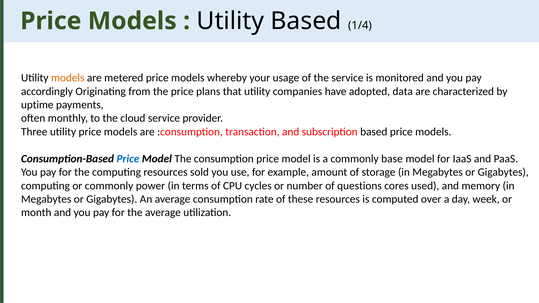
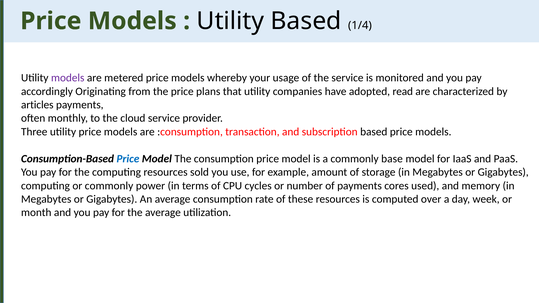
models colour: orange -> purple (68, 78)
data: data -> read (403, 91)
uptime: uptime -> articles (37, 105)
of questions: questions -> payments (360, 186)
